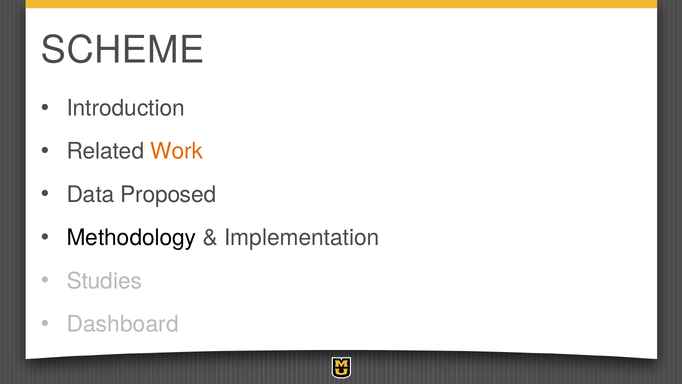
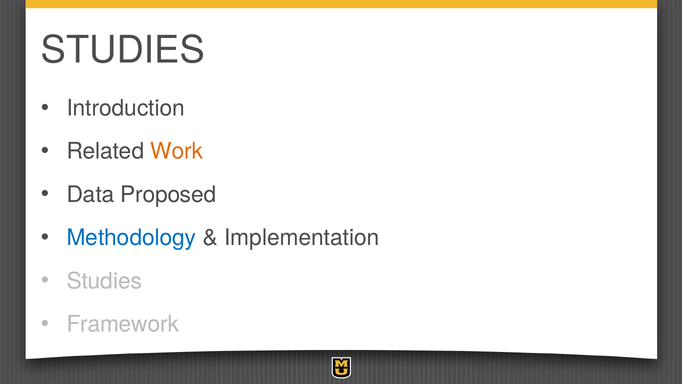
SCHEME: SCHEME -> STUDIES (123, 50)
Methodology colour: black -> blue (131, 238)
Dashboard: Dashboard -> Framework (123, 324)
